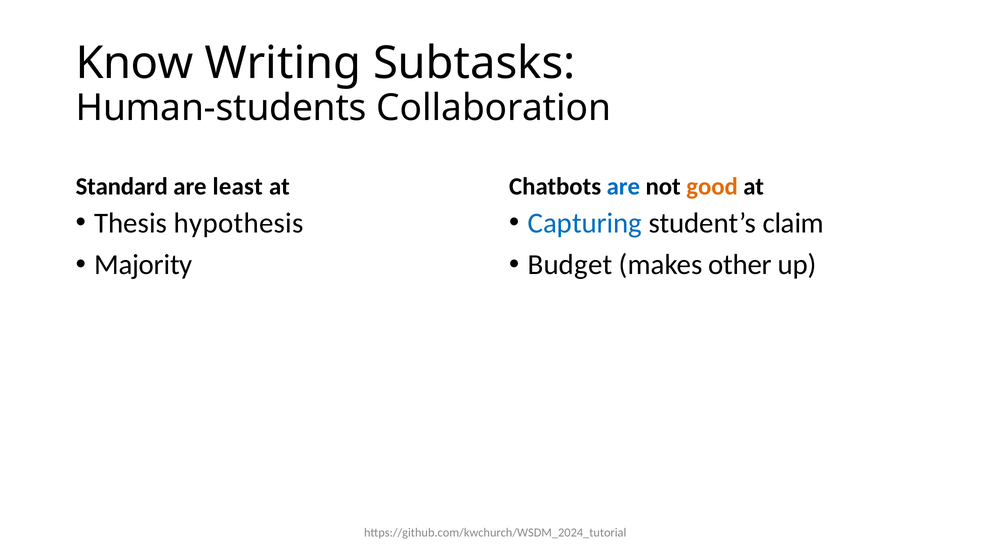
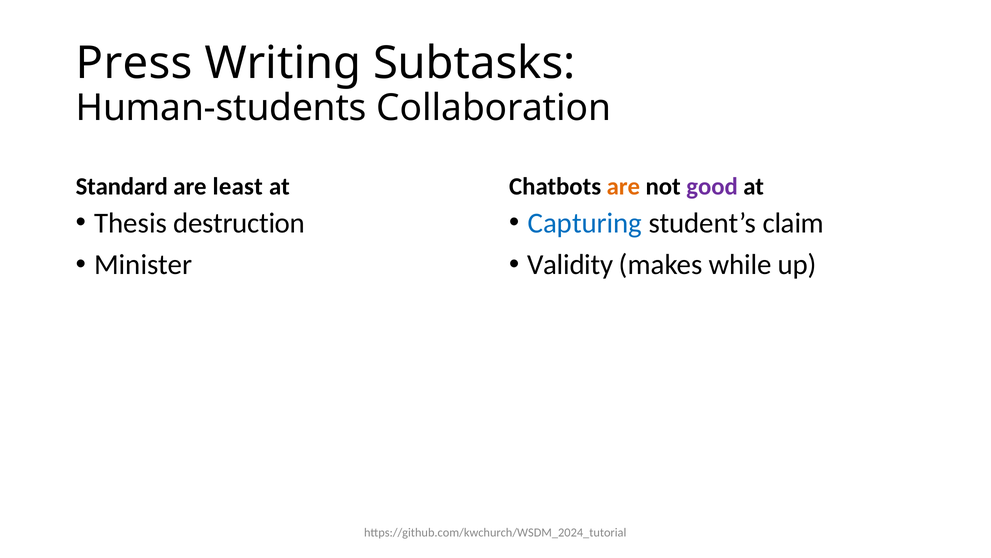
Know: Know -> Press (134, 63)
are colour: blue -> orange (623, 186)
good colour: orange -> purple (712, 186)
hypothesis: hypothesis -> destruction (239, 223)
Majority: Majority -> Minister (143, 264)
Budget: Budget -> Validity (570, 264)
other: other -> while (740, 264)
